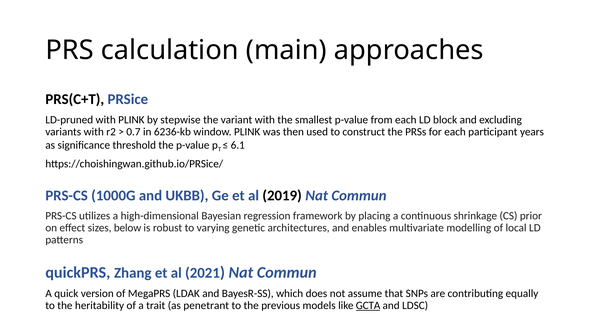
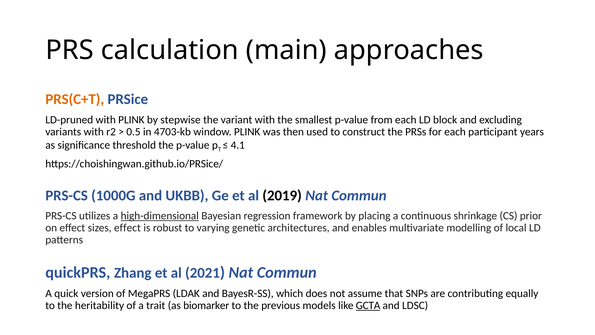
PRS(C+T colour: black -> orange (75, 99)
0.7: 0.7 -> 0.5 (133, 132)
6236-kb: 6236-kb -> 4703-kb (172, 132)
6.1: 6.1 -> 4.1 (238, 145)
high-dimensional underline: none -> present (160, 216)
sizes below: below -> effect (127, 228)
penetrant: penetrant -> biomarker (206, 305)
